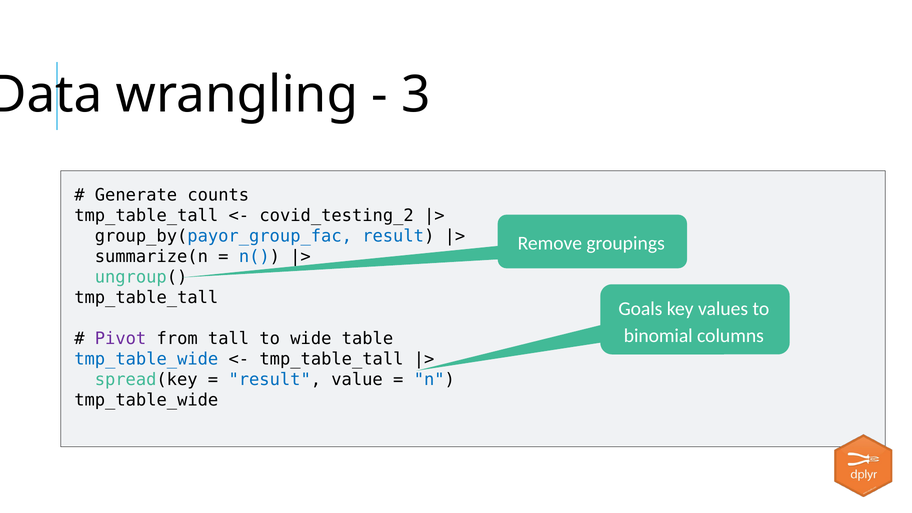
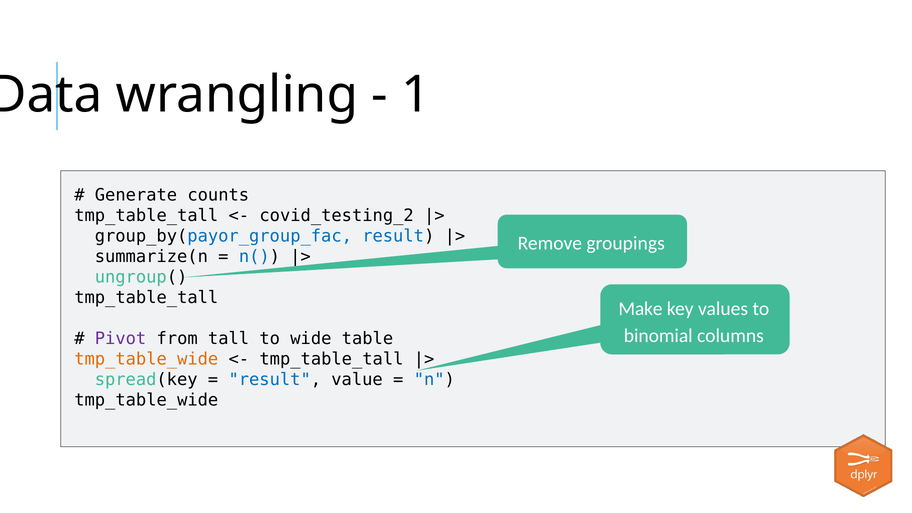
3: 3 -> 1 (416, 95)
Goals: Goals -> Make (640, 309)
tmp_table_wide colour: blue -> orange (146, 359)
